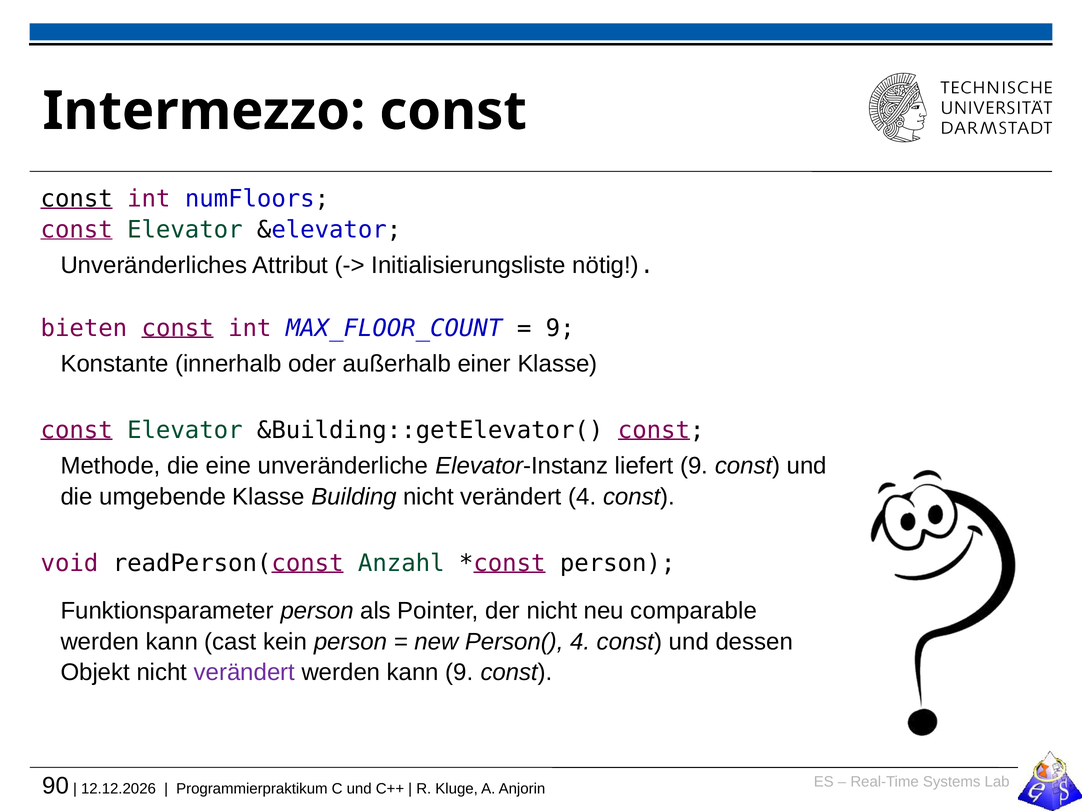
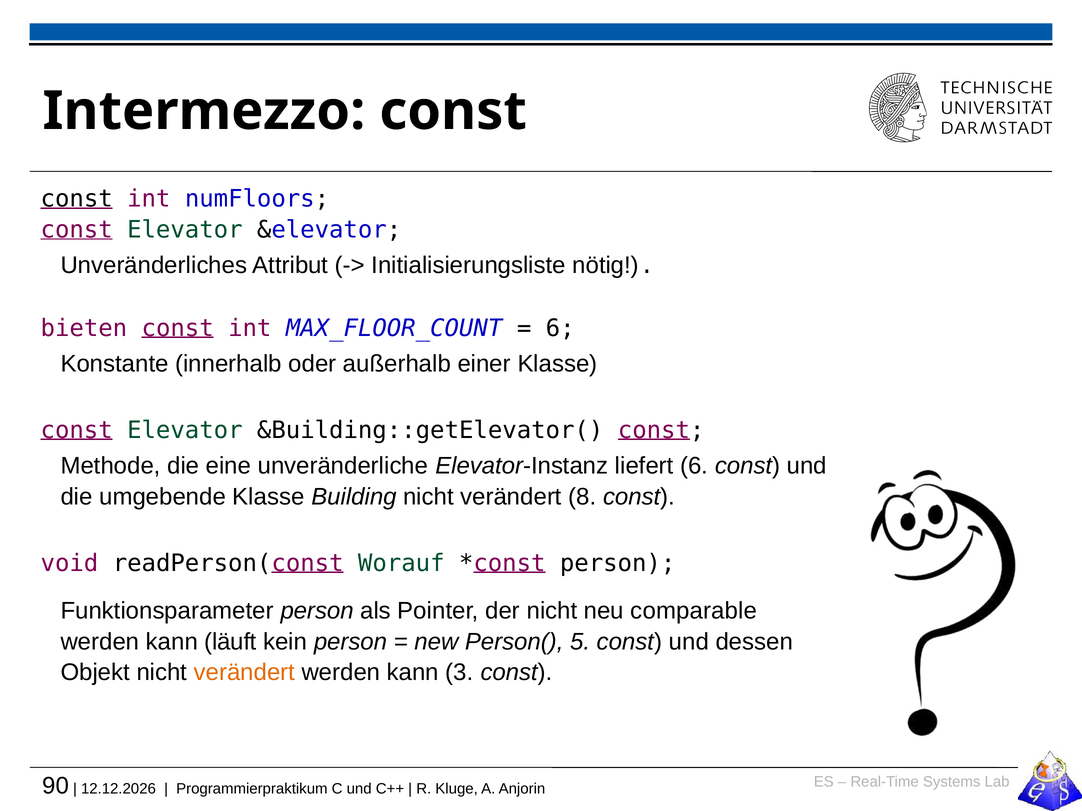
9: 9 -> 6 (560, 328)
liefert 9: 9 -> 6 (694, 466)
verändert 4: 4 -> 8 (582, 497)
Anzahl: Anzahl -> Worauf (401, 563)
cast: cast -> läuft (231, 642)
Person( 4: 4 -> 5 (580, 642)
verändert colour: purple -> orange (244, 673)
kann 9: 9 -> 3 (459, 673)
